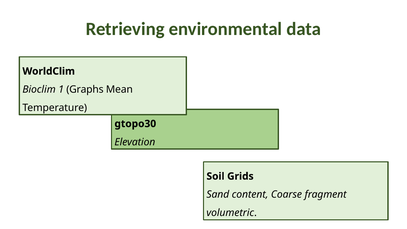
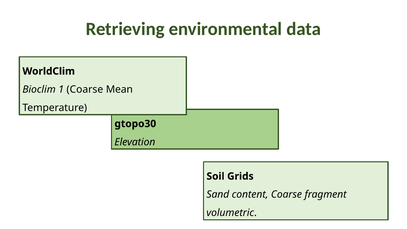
1 Graphs: Graphs -> Coarse (85, 90)
